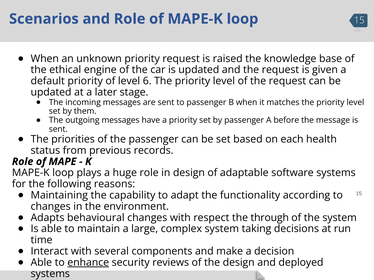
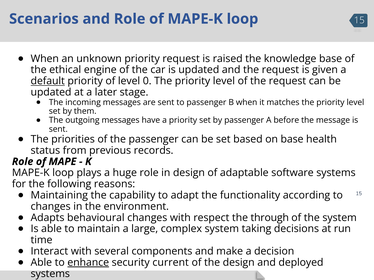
default underline: none -> present (48, 81)
6: 6 -> 0 (147, 81)
on each: each -> base (292, 139)
reviews: reviews -> current (171, 263)
